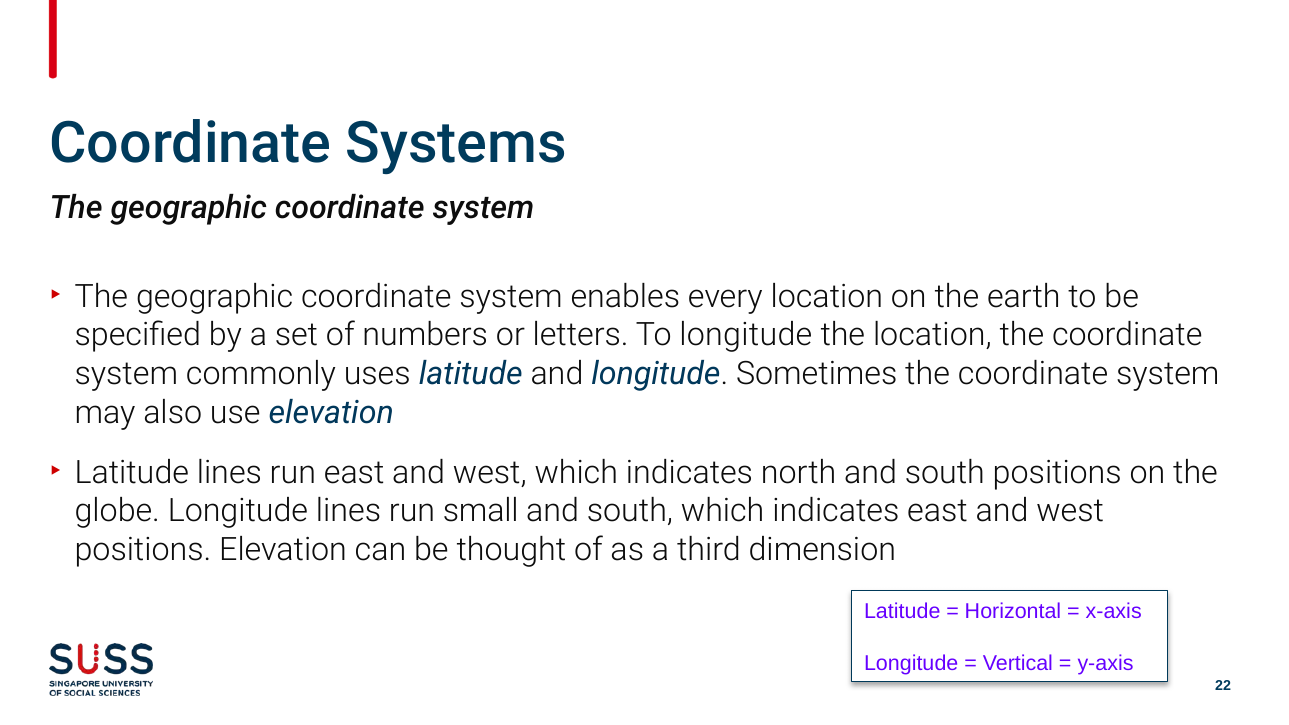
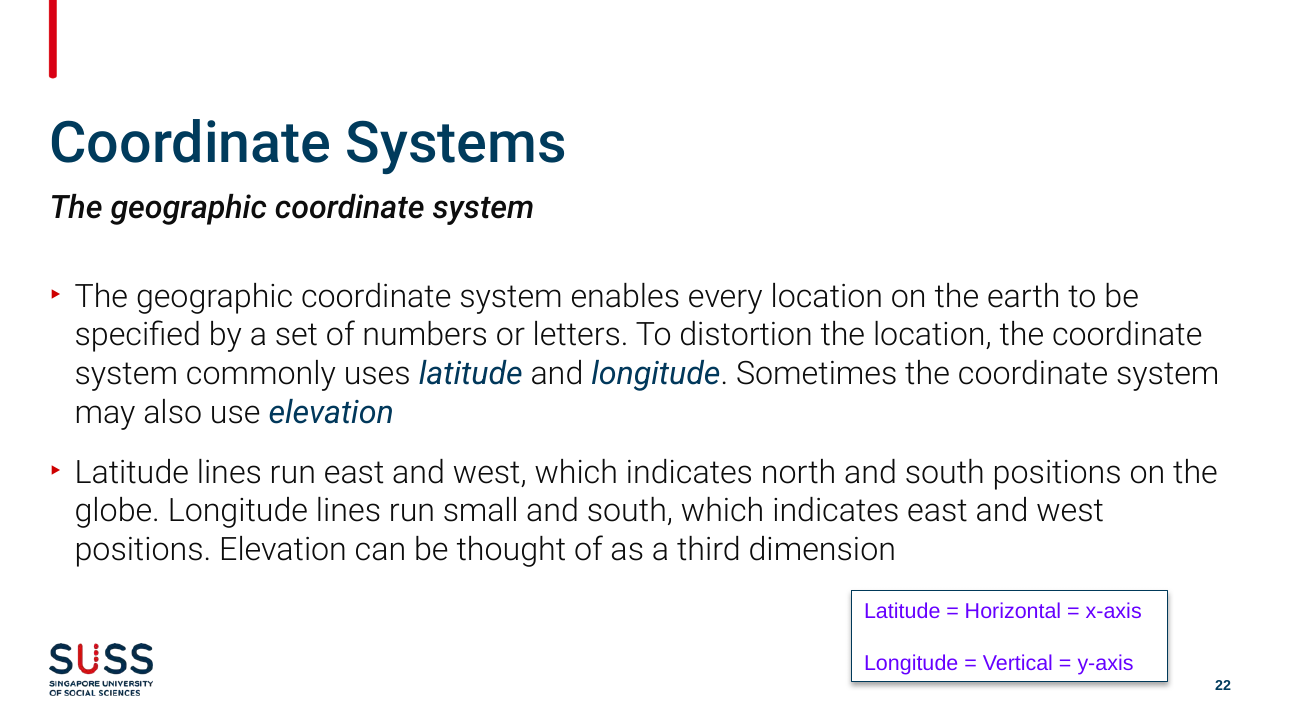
To longitude: longitude -> distortion (746, 335)
